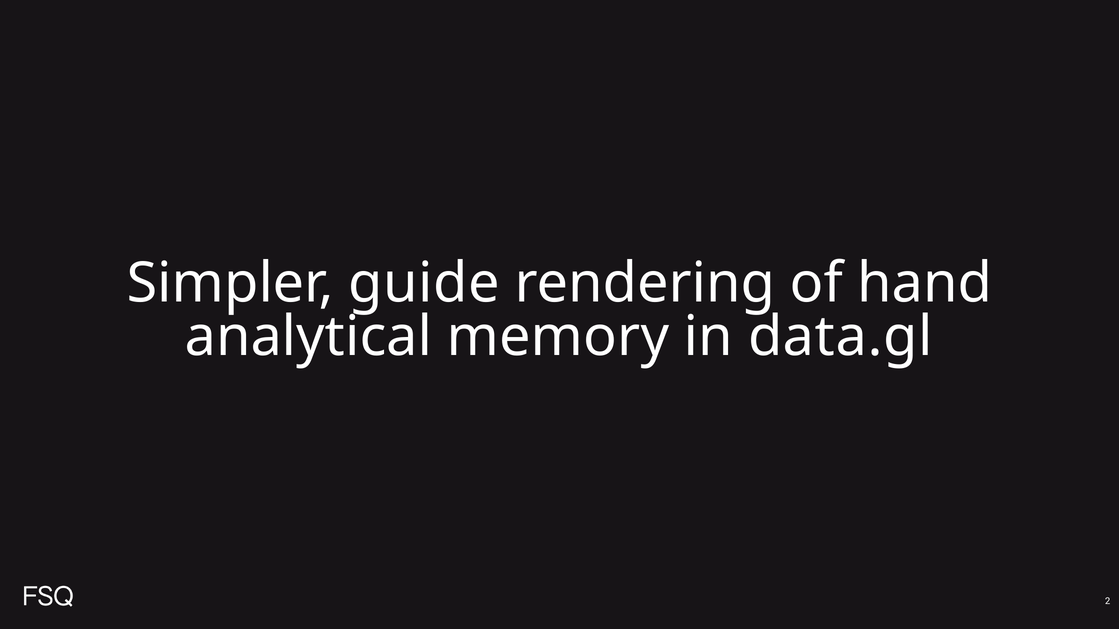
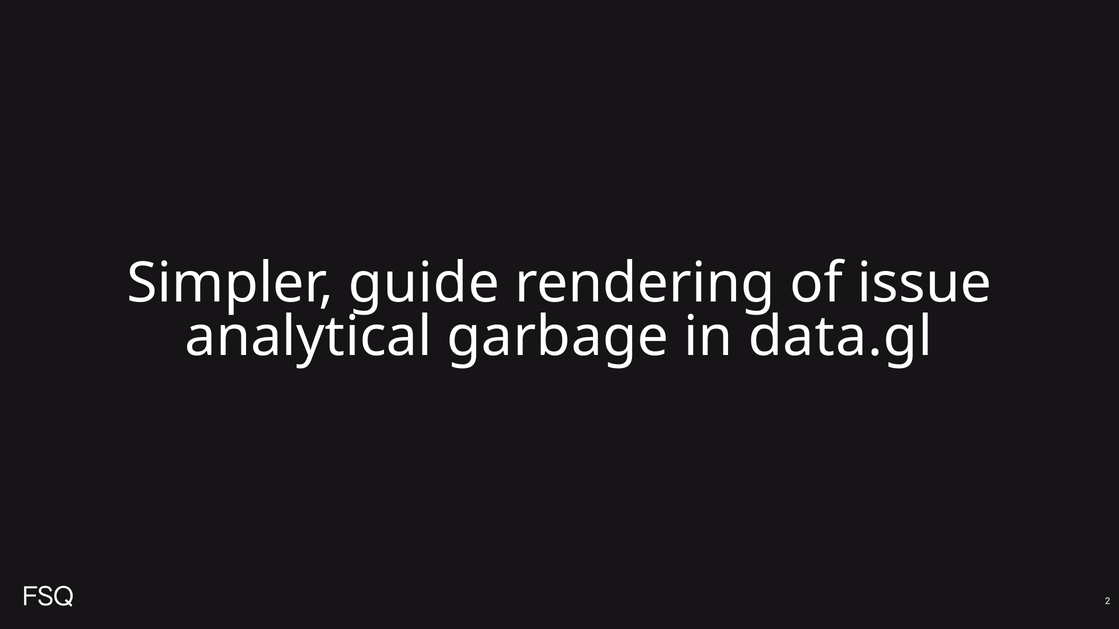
hand: hand -> issue (925, 283)
memory: memory -> garbage (558, 337)
